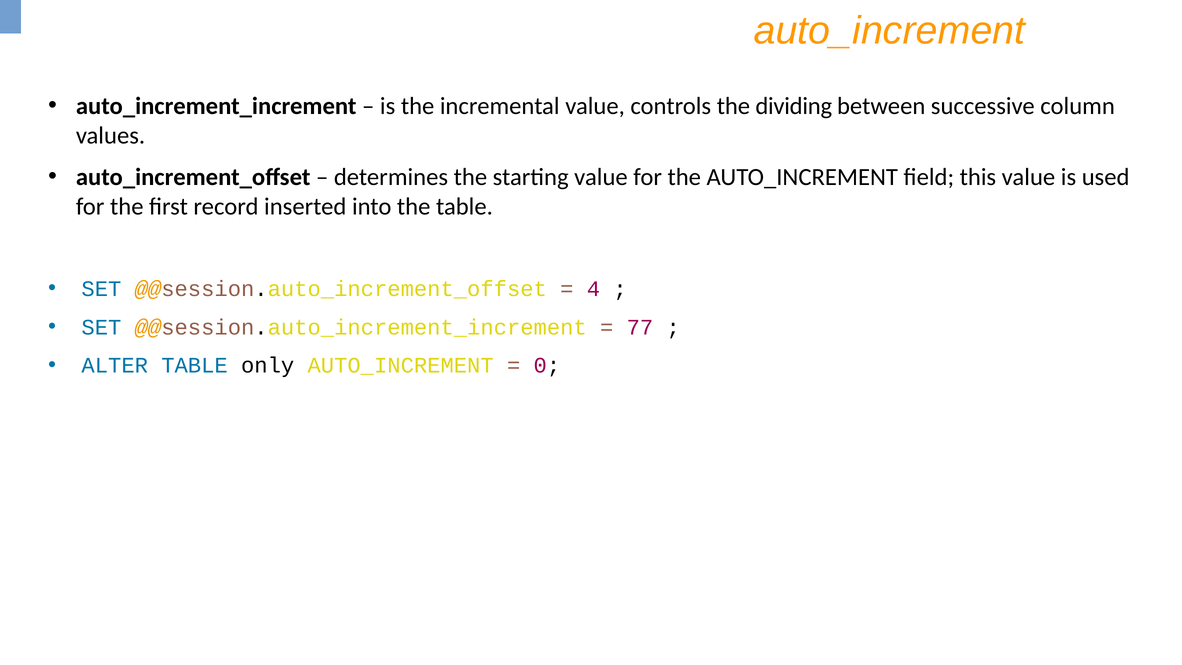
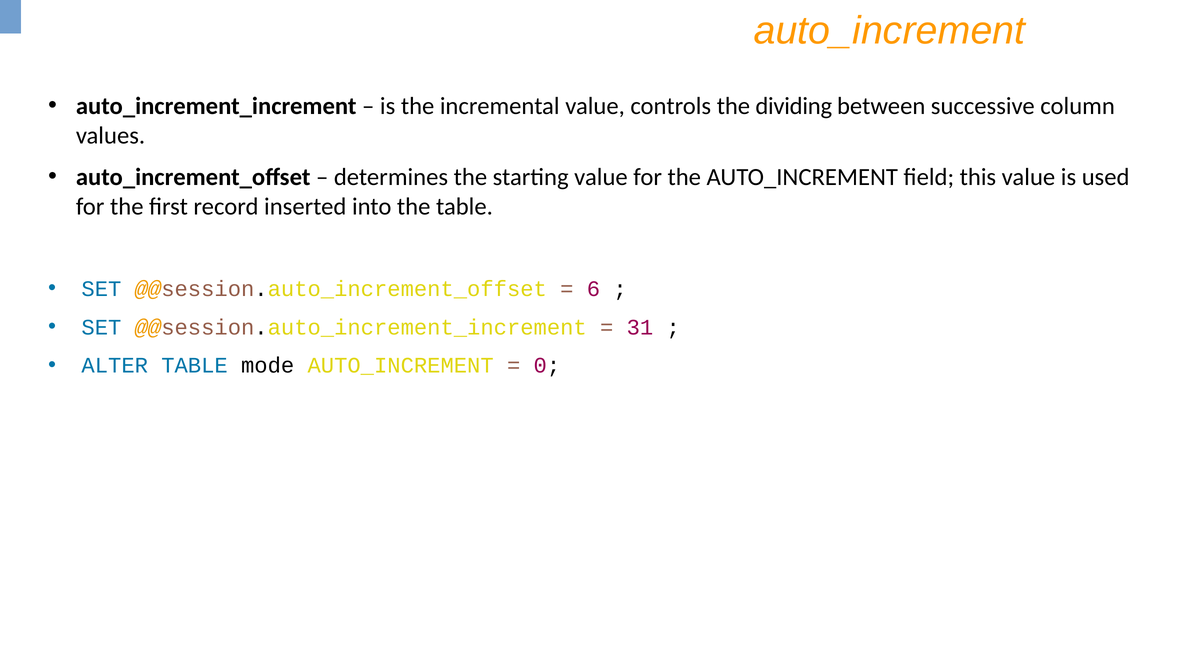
4: 4 -> 6 (593, 289)
77: 77 -> 31 (640, 327)
only: only -> mode (268, 366)
